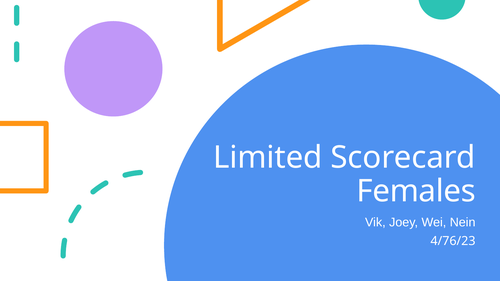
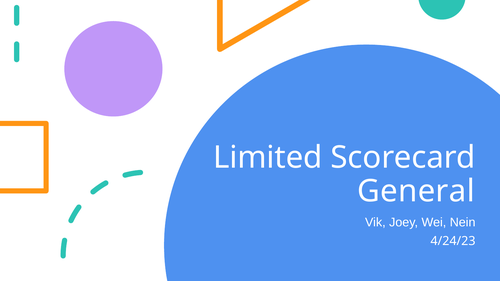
Females: Females -> General (416, 191)
4/76/23: 4/76/23 -> 4/24/23 (453, 241)
